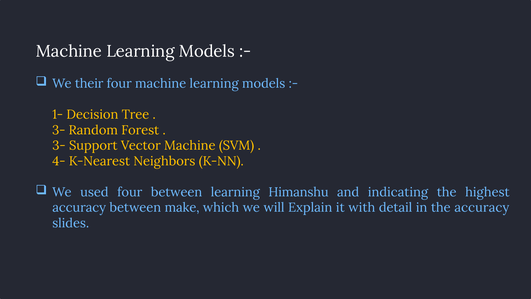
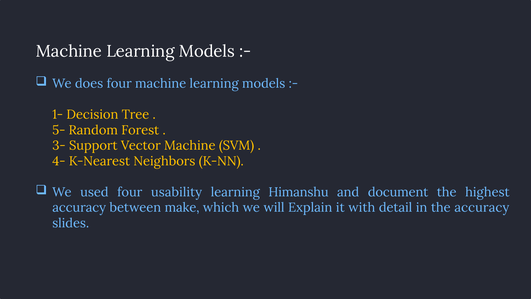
their: their -> does (89, 84)
3-: 3- -> 5- (59, 130)
four between: between -> usability (177, 192)
indicating: indicating -> document (398, 192)
